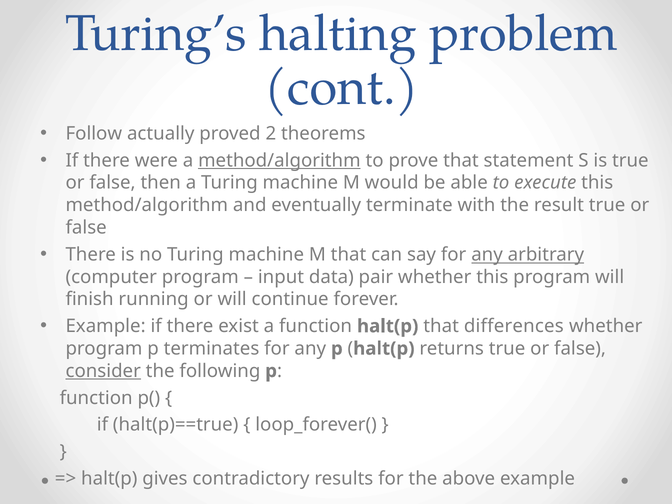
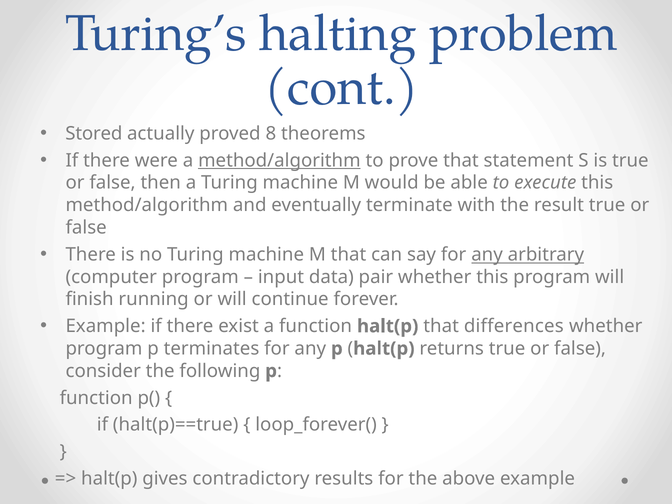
Follow: Follow -> Stored (94, 133)
2: 2 -> 8 (271, 133)
consider underline: present -> none (103, 371)
